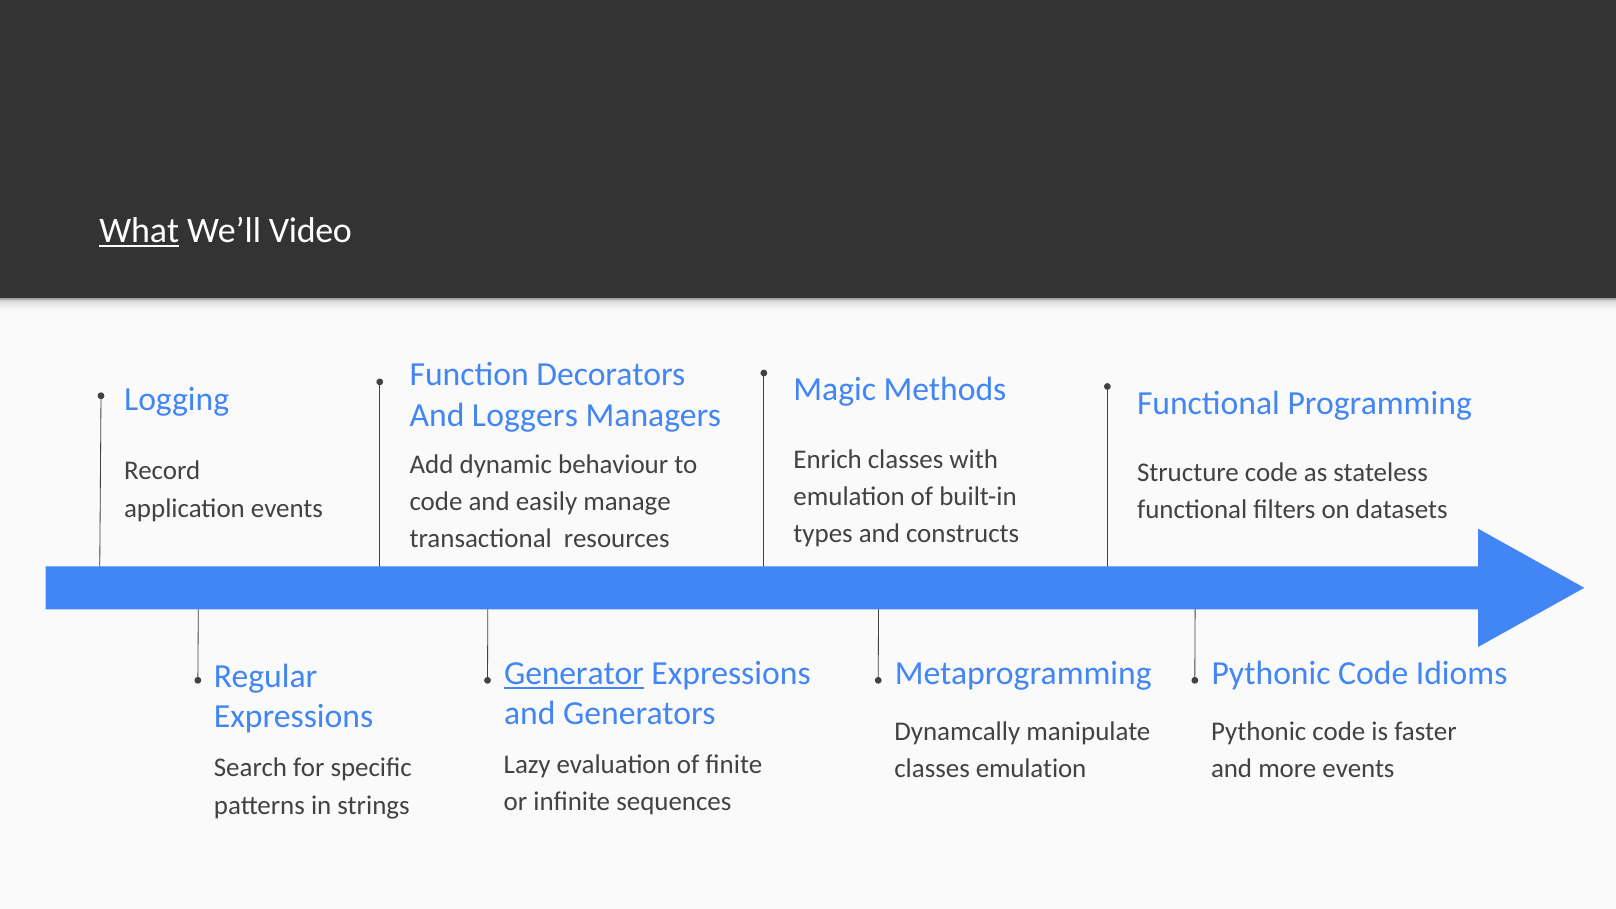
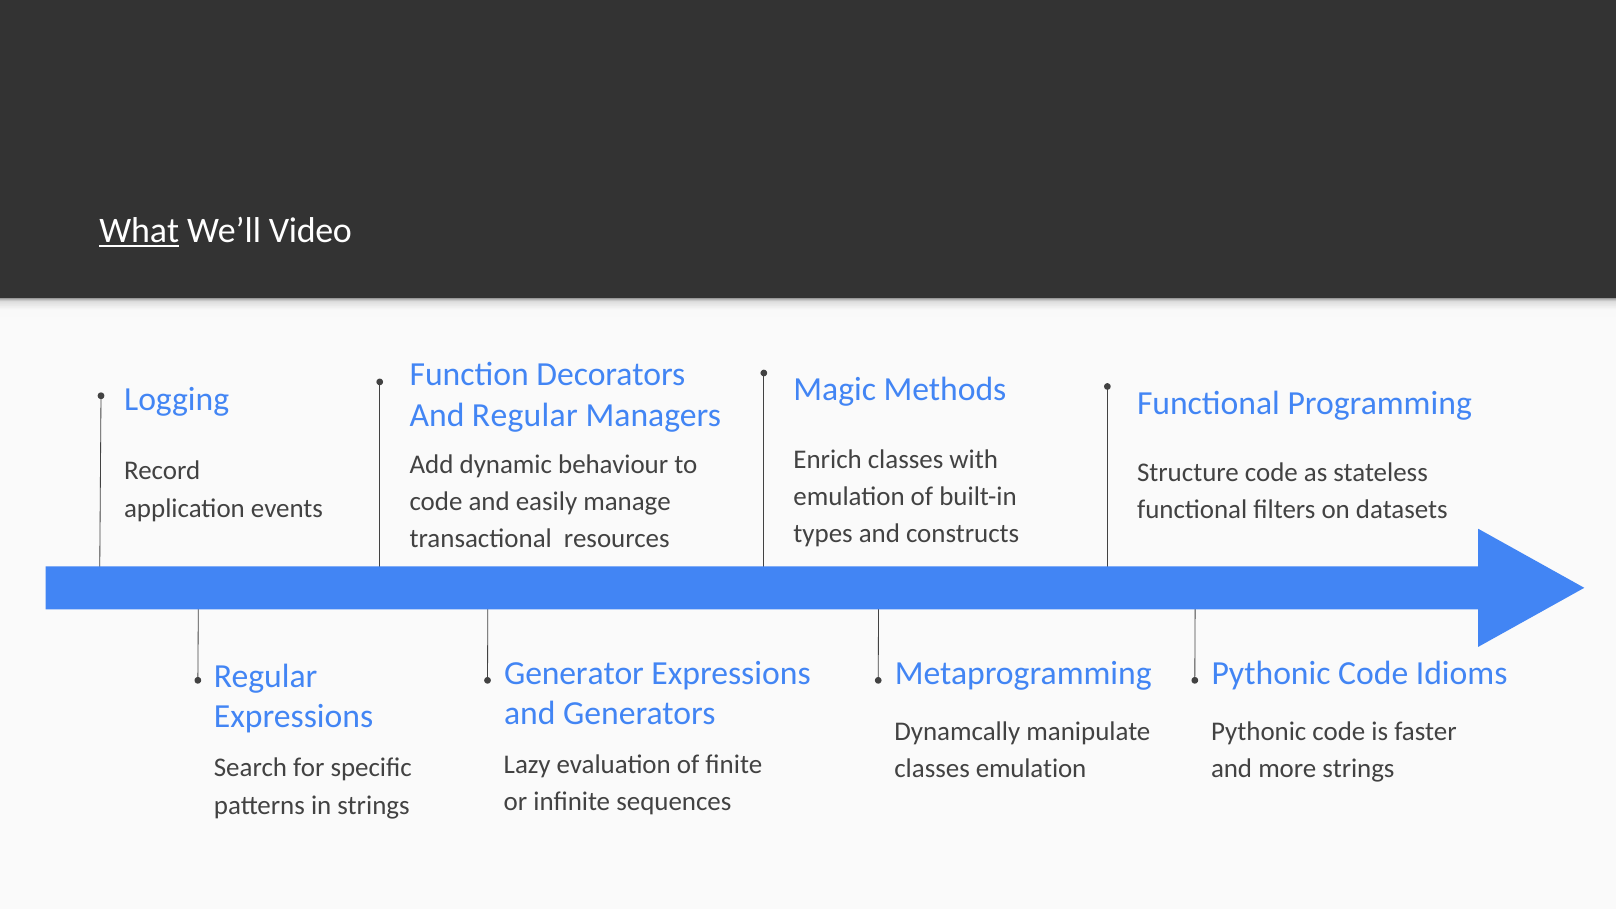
And Loggers: Loggers -> Regular (525, 415)
Generator underline: present -> none (574, 673)
more events: events -> strings (1358, 768)
